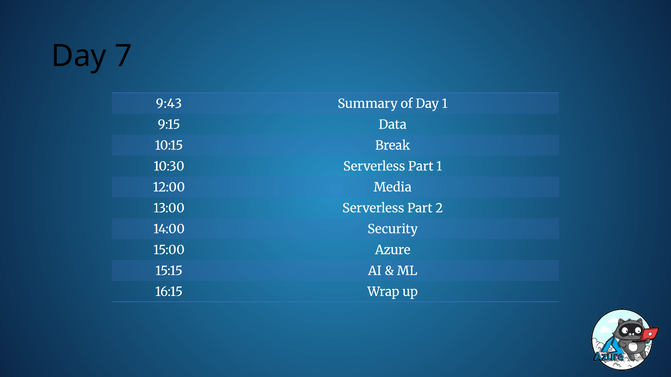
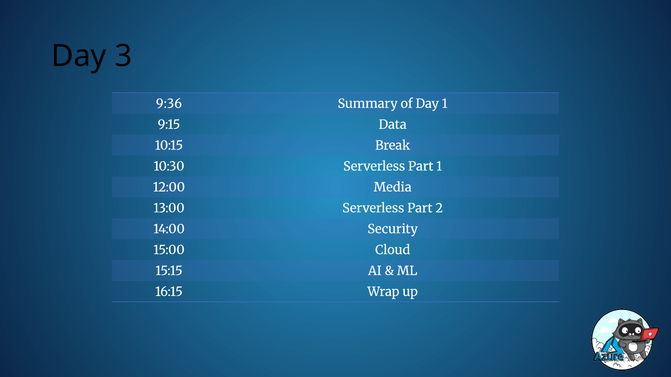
7: 7 -> 3 (123, 56)
9:43: 9:43 -> 9:36 (169, 104)
Azure: Azure -> Cloud (393, 250)
